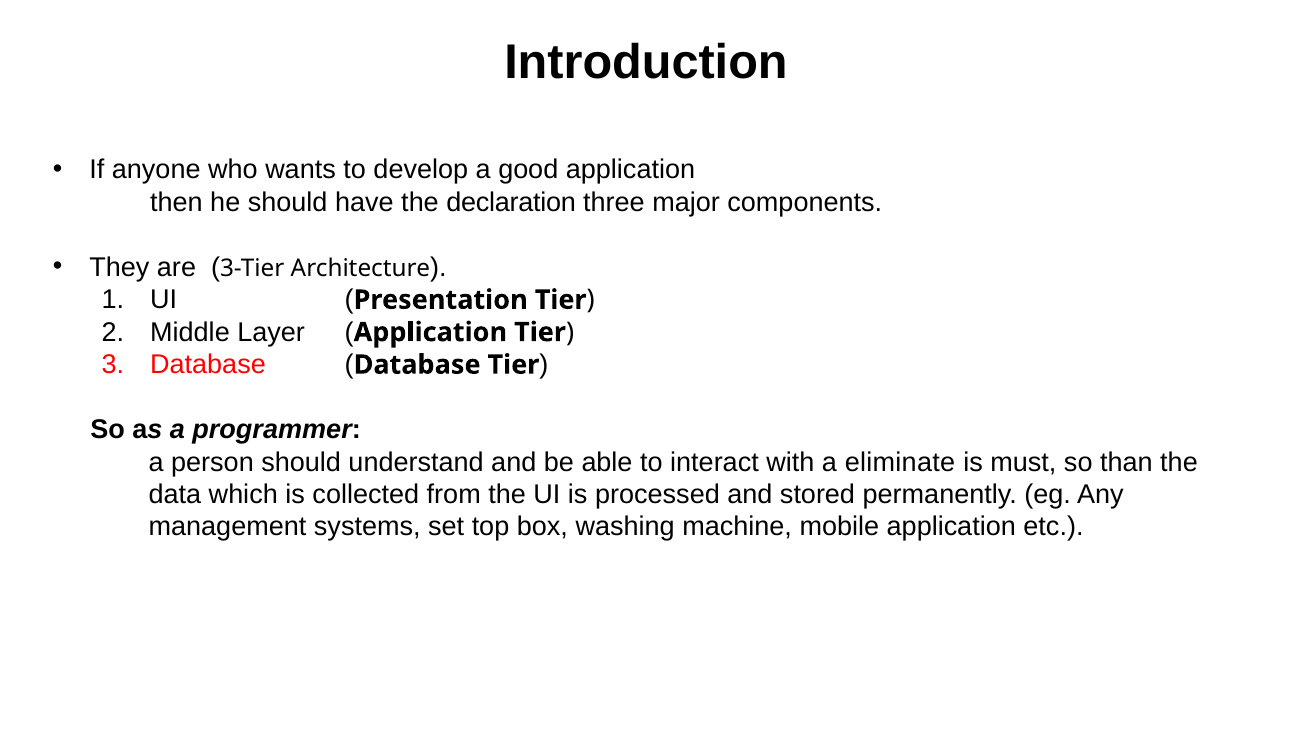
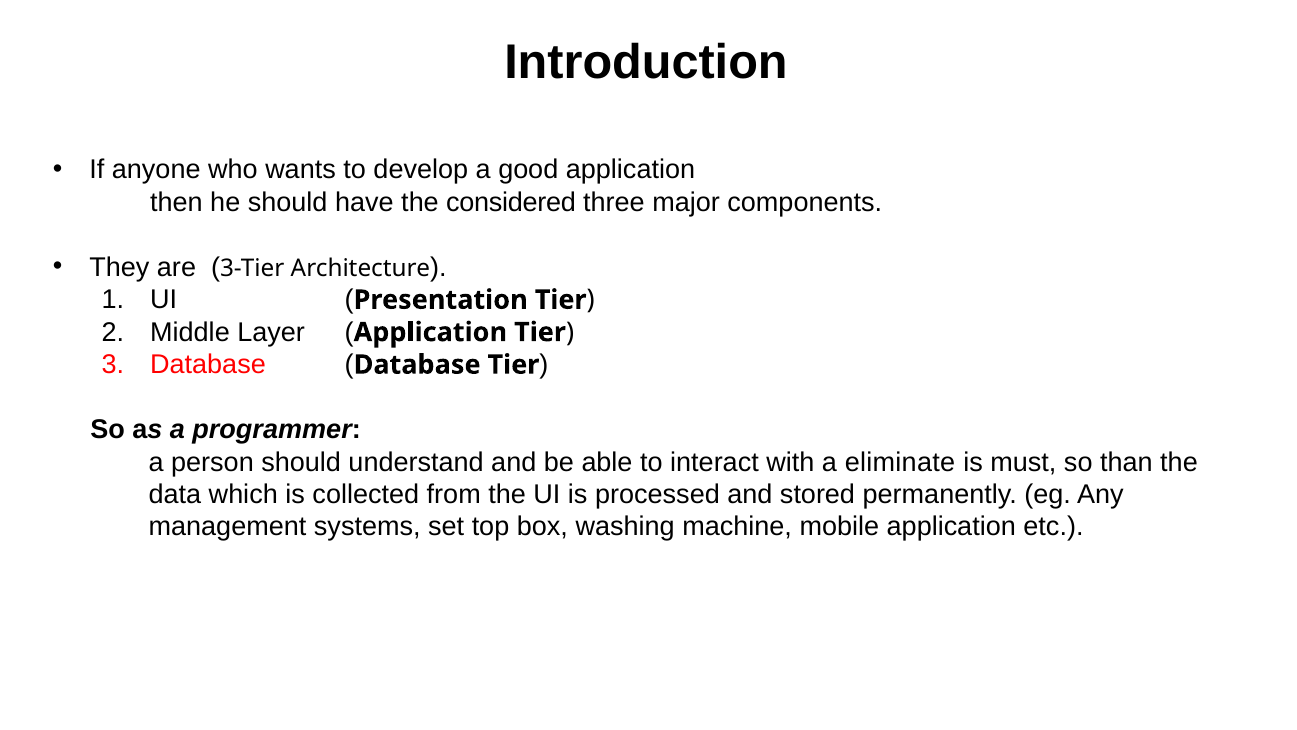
declaration: declaration -> considered (511, 202)
